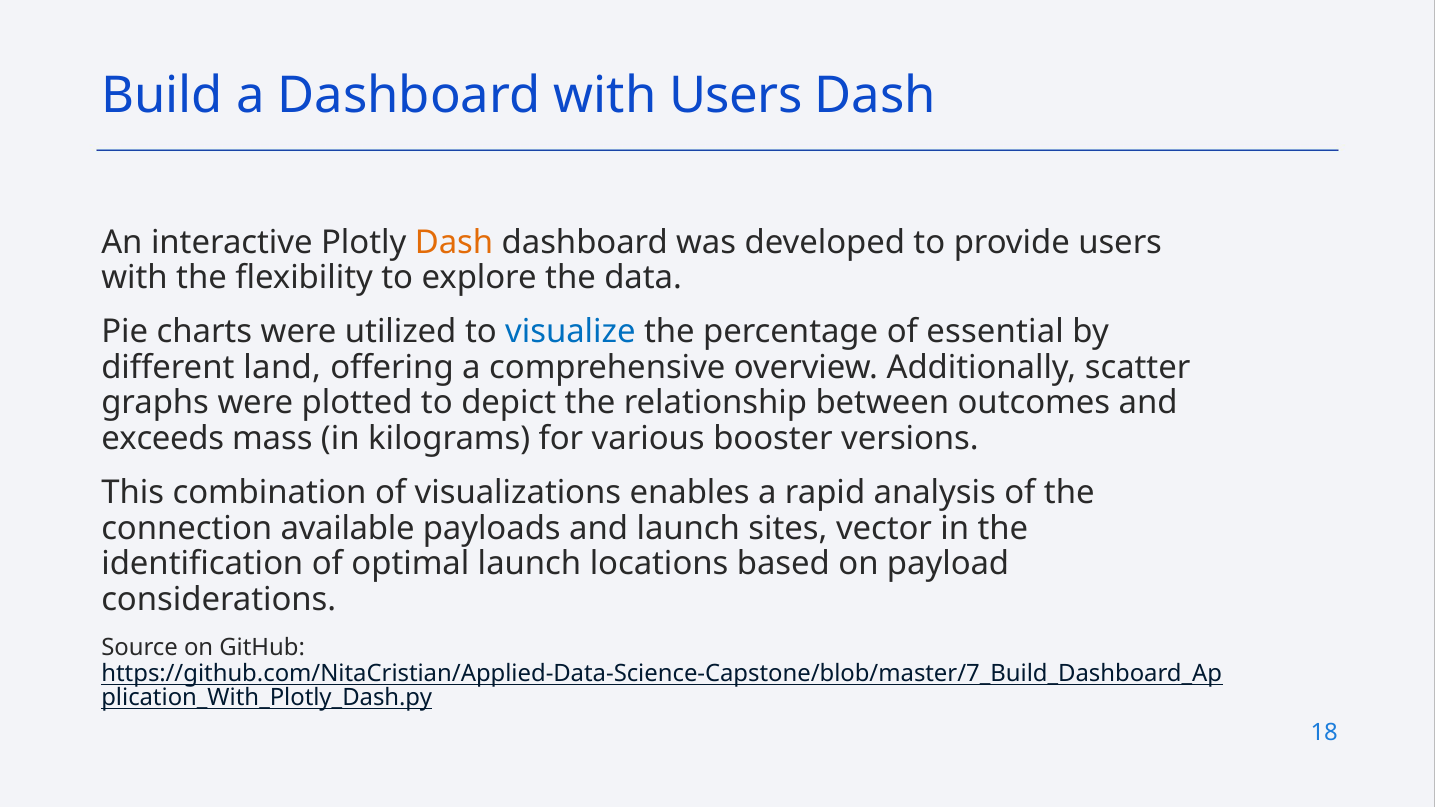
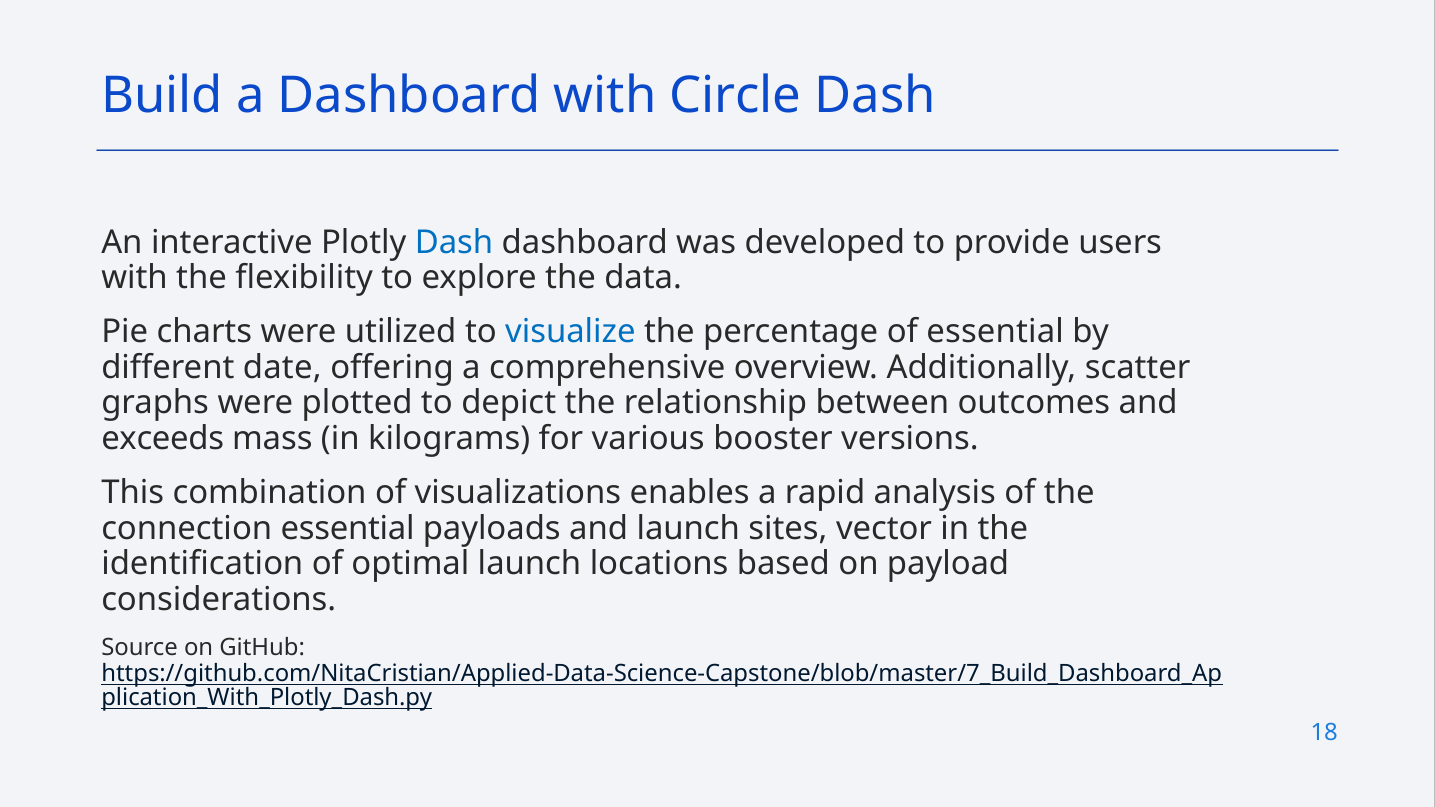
with Users: Users -> Circle (736, 96)
Dash colour: orange -> blue (454, 242)
land: land -> date (282, 368)
connection available: available -> essential (348, 528)
